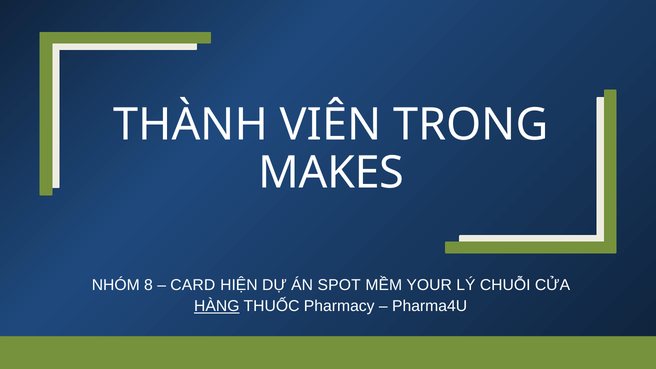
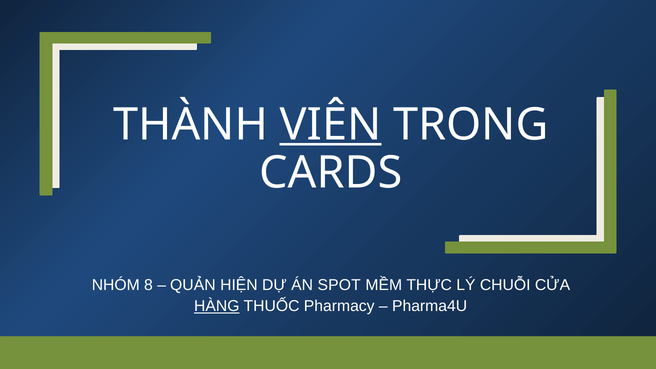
VIÊN underline: none -> present (331, 125)
MAKES: MAKES -> CARDS (331, 173)
CARD: CARD -> QUẢN (193, 285)
YOUR: YOUR -> THỰC (429, 285)
